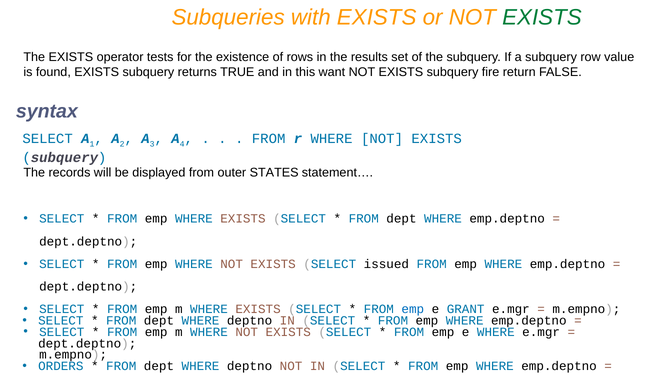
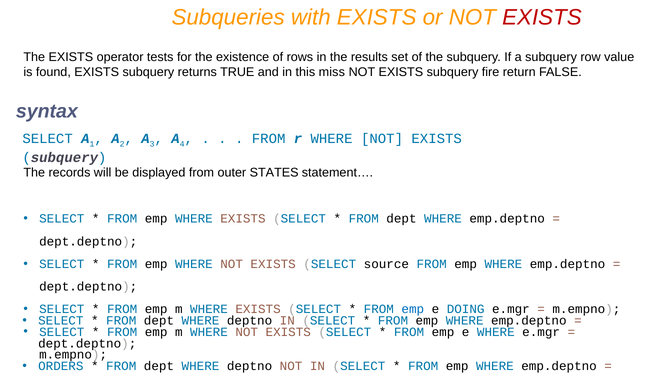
EXISTS colour: green -> red (542, 17)
want: want -> miss (332, 72)
issued: issued -> source (386, 264)
GRANT: GRANT -> DOING (466, 310)
